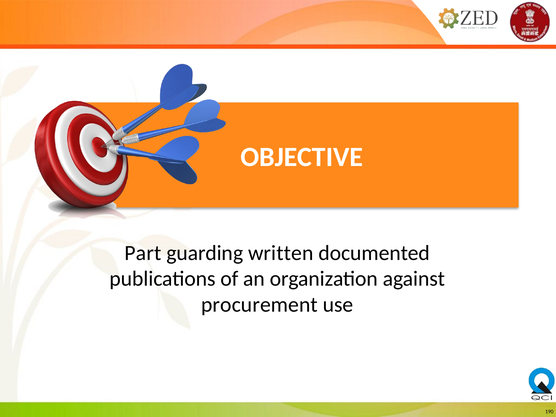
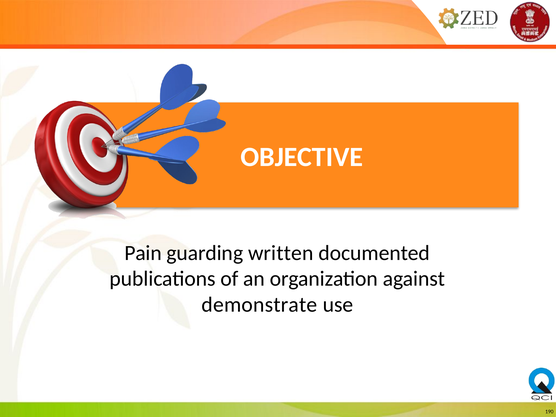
Part: Part -> Pain (143, 253)
procurement: procurement -> demonstrate (259, 305)
